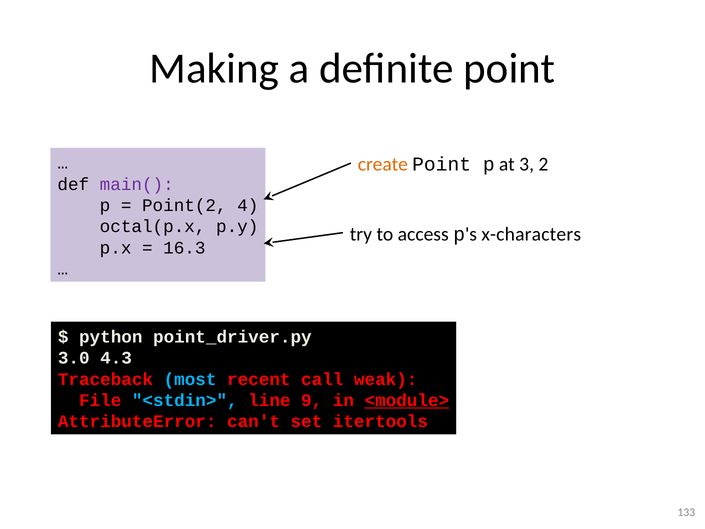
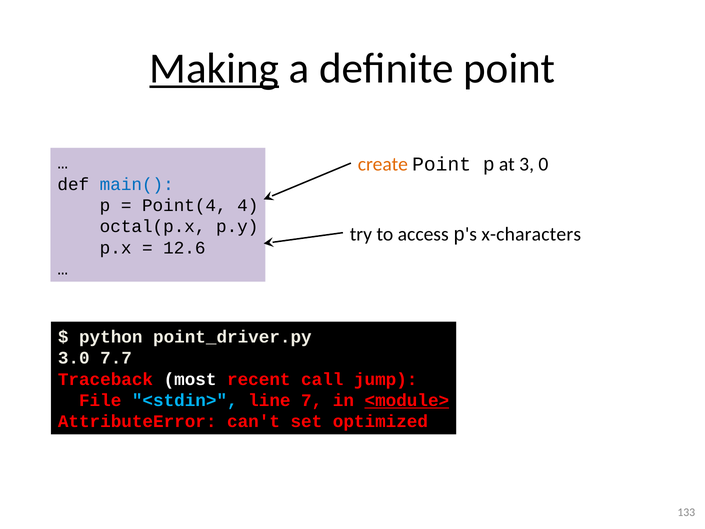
Making underline: none -> present (214, 68)
2: 2 -> 0 (543, 164)
main( colour: purple -> blue (137, 184)
Point(2: Point(2 -> Point(4 (184, 205)
16.3: 16.3 -> 12.6 (184, 248)
4.3: 4.3 -> 7.7 (116, 358)
most colour: light blue -> white (190, 379)
weak: weak -> jump (386, 379)
9: 9 -> 7 (312, 400)
itertools: itertools -> optimized (380, 421)
